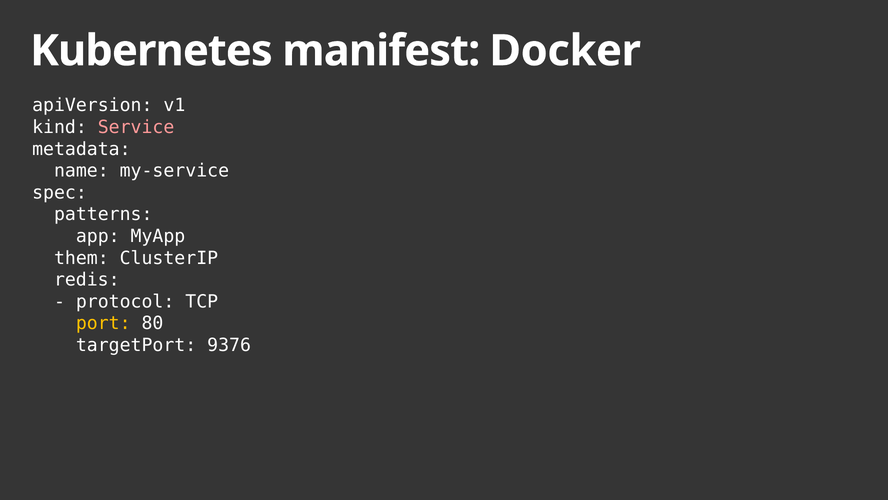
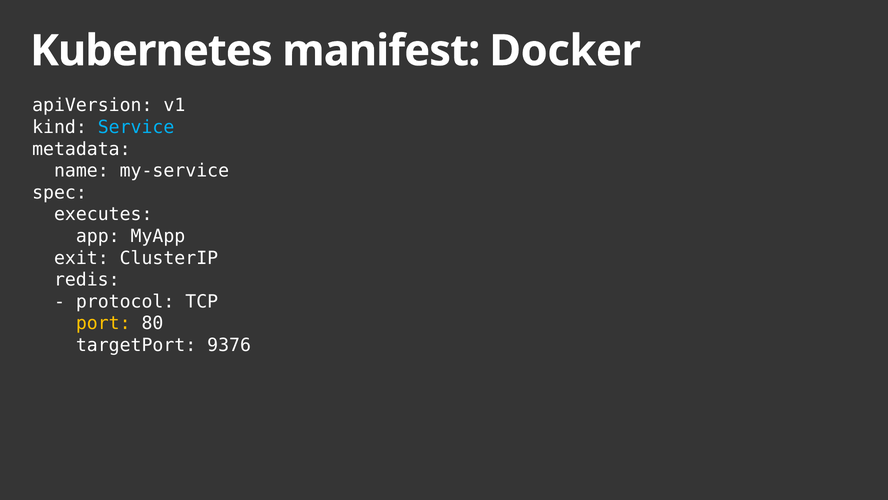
Service colour: pink -> light blue (136, 127)
patterns: patterns -> executes (103, 214)
them: them -> exit (81, 258)
